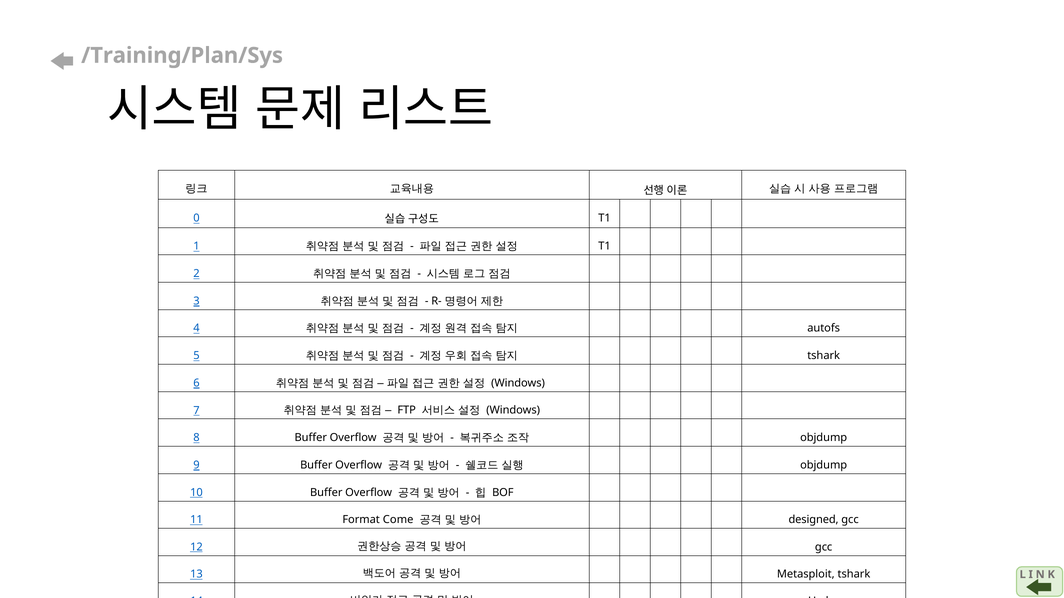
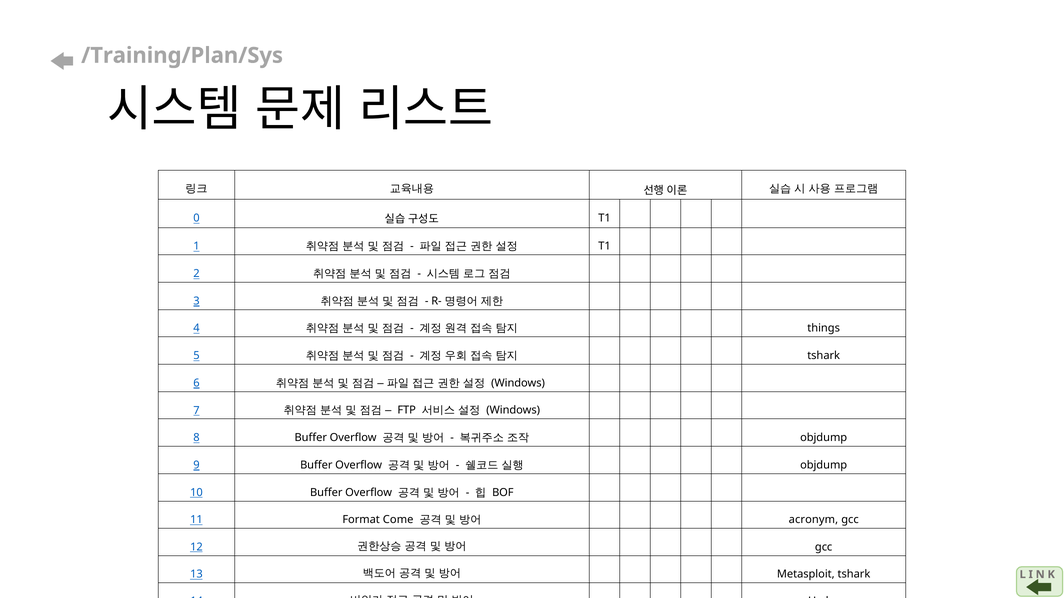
autofs: autofs -> things (824, 329)
designed: designed -> acronym (813, 520)
